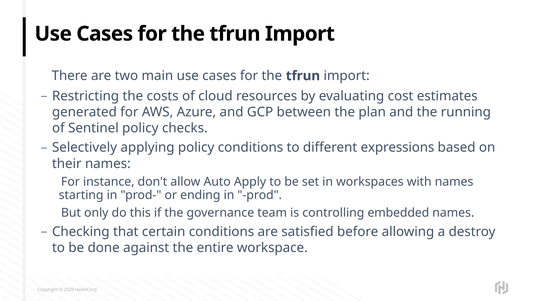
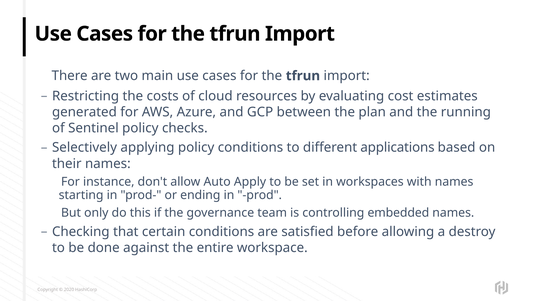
expressions: expressions -> applications (397, 147)
